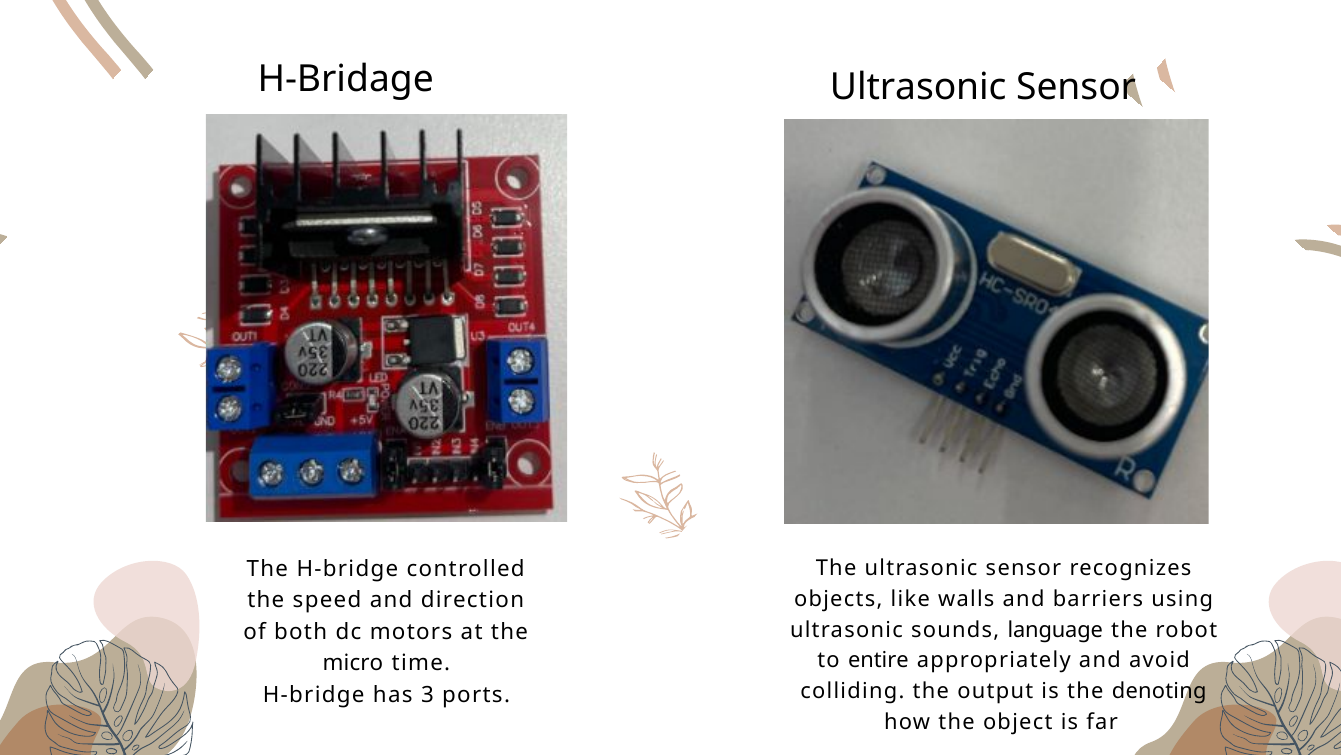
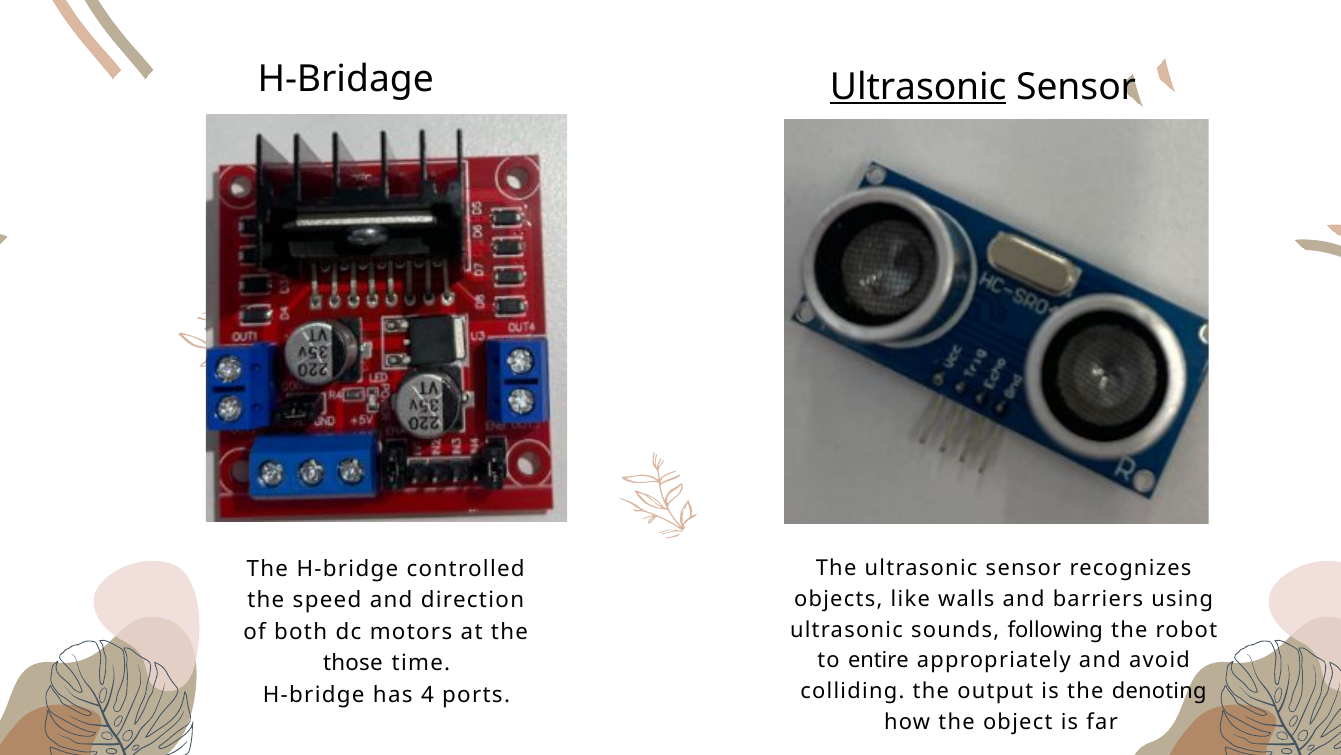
Ultrasonic underline: none -> present (918, 87)
language: language -> following (1055, 629)
micro: micro -> those (353, 663)
3: 3 -> 4 (427, 694)
